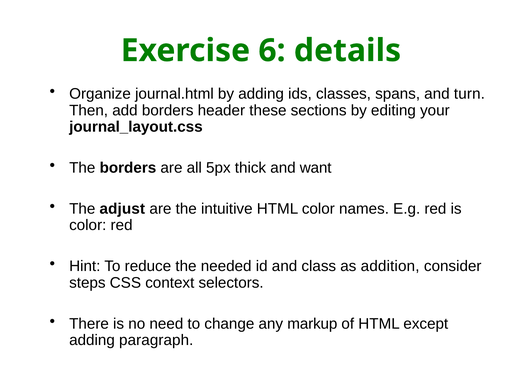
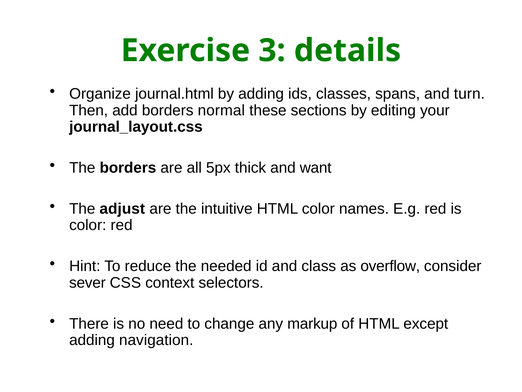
6: 6 -> 3 (272, 51)
header: header -> normal (221, 110)
addition: addition -> overflow (390, 266)
steps: steps -> sever (87, 282)
paragraph: paragraph -> navigation (156, 340)
